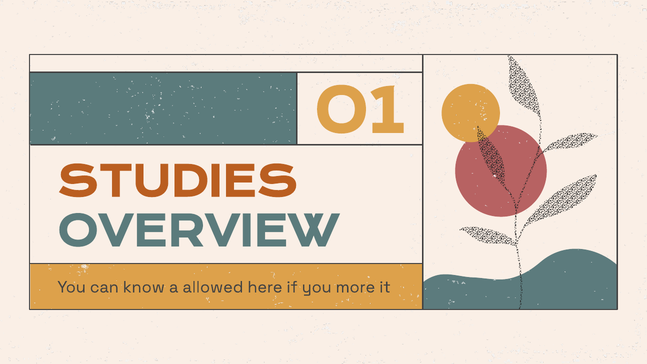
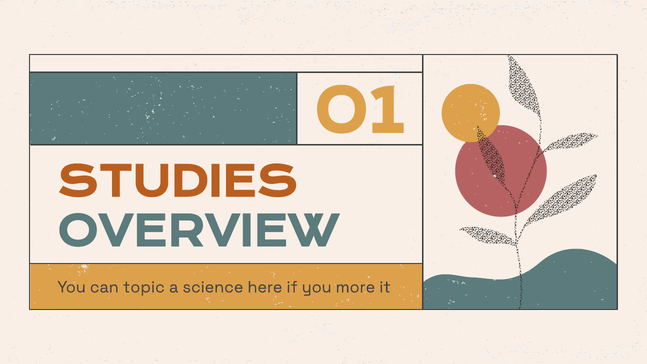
know: know -> topic (144, 287)
allowed: allowed -> science (213, 287)
